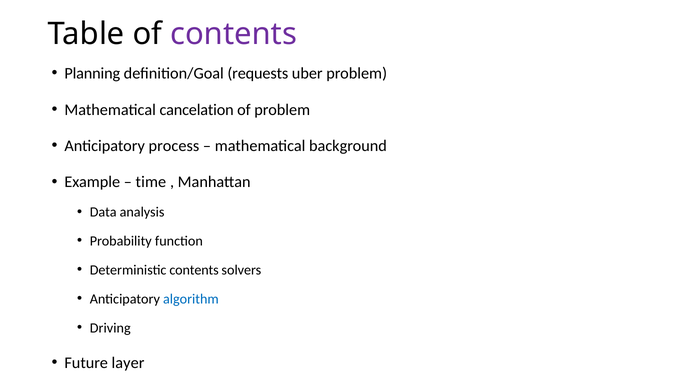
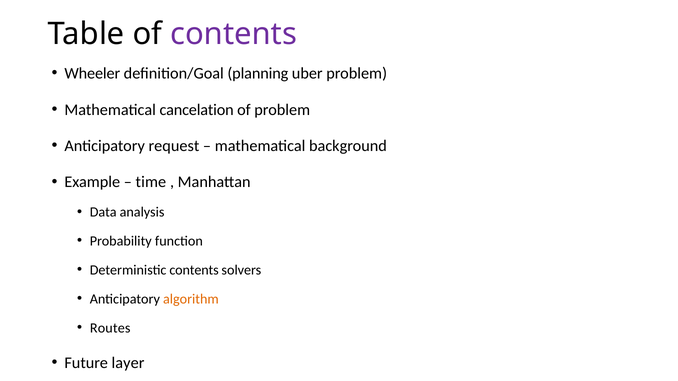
Planning: Planning -> Wheeler (92, 73)
requests: requests -> planning (258, 73)
process: process -> request (174, 146)
algorithm colour: blue -> orange (191, 299)
Driving: Driving -> Routes (110, 328)
